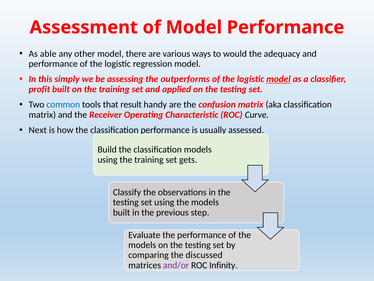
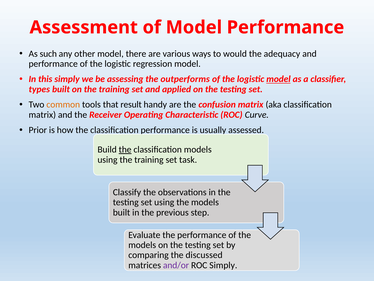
able: able -> such (48, 54)
profit: profit -> types (39, 89)
common colour: blue -> orange (63, 104)
Next: Next -> Prior (38, 130)
the underline: none -> present (125, 149)
gets: gets -> task (188, 159)
ROC Infinity: Infinity -> Simply (223, 265)
